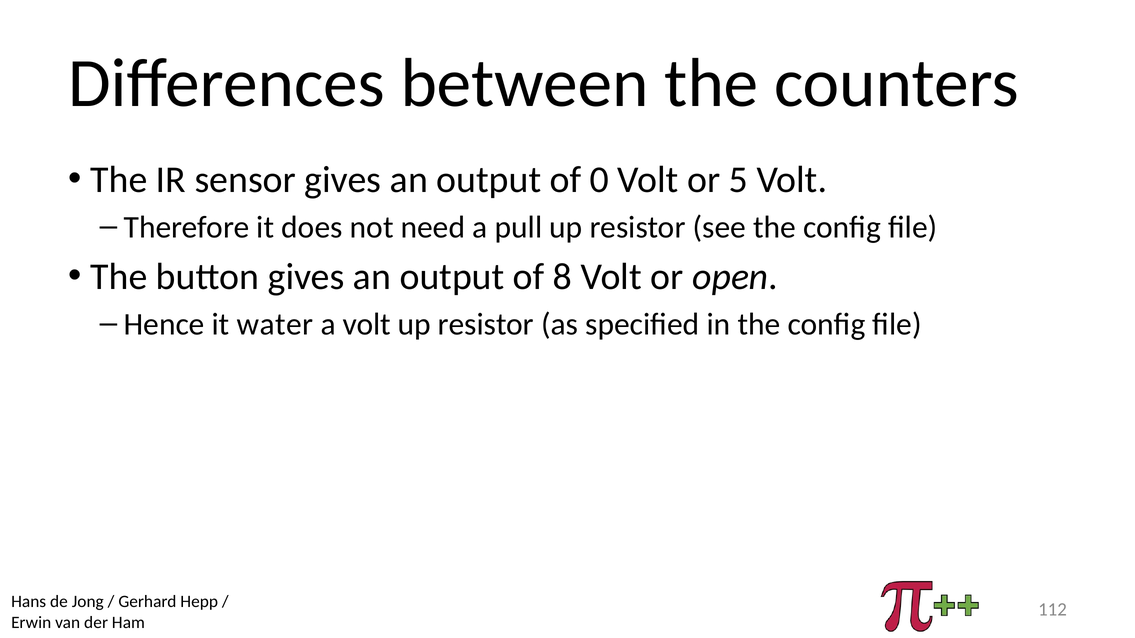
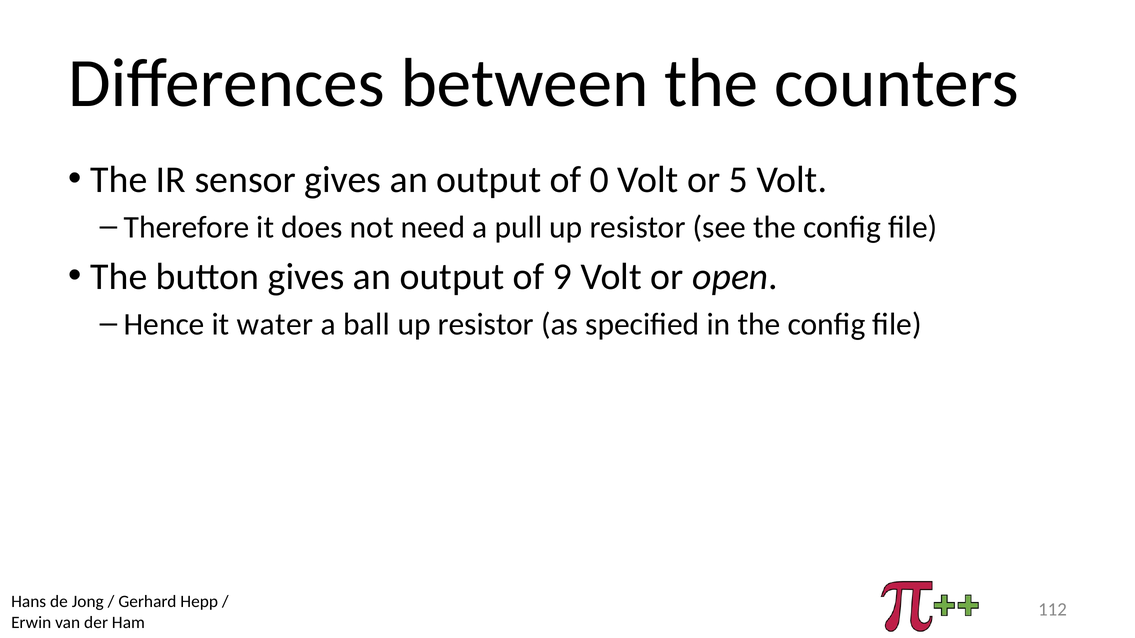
8: 8 -> 9 (563, 277)
a volt: volt -> ball (367, 325)
